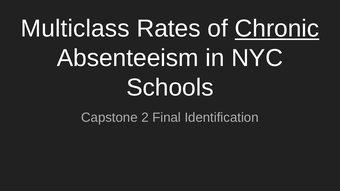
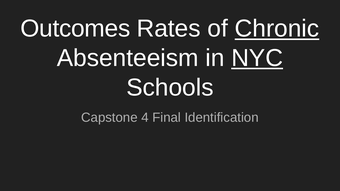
Multiclass: Multiclass -> Outcomes (75, 29)
NYC underline: none -> present (257, 58)
2: 2 -> 4 (145, 118)
